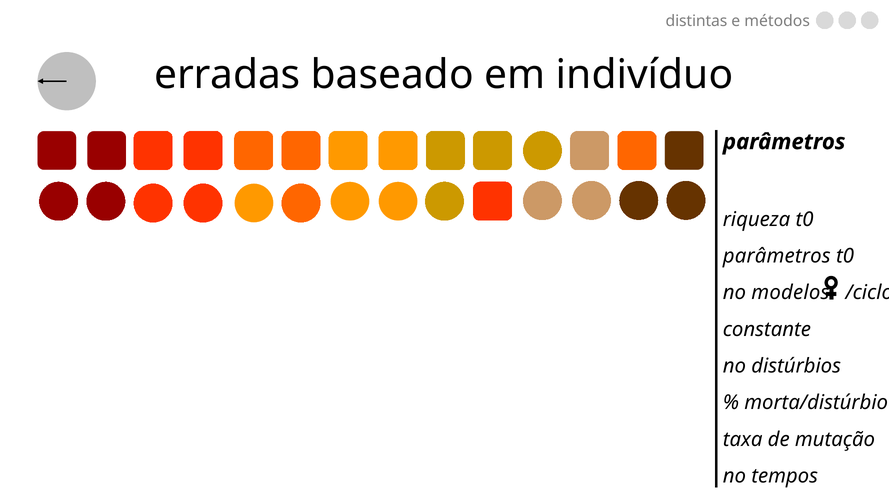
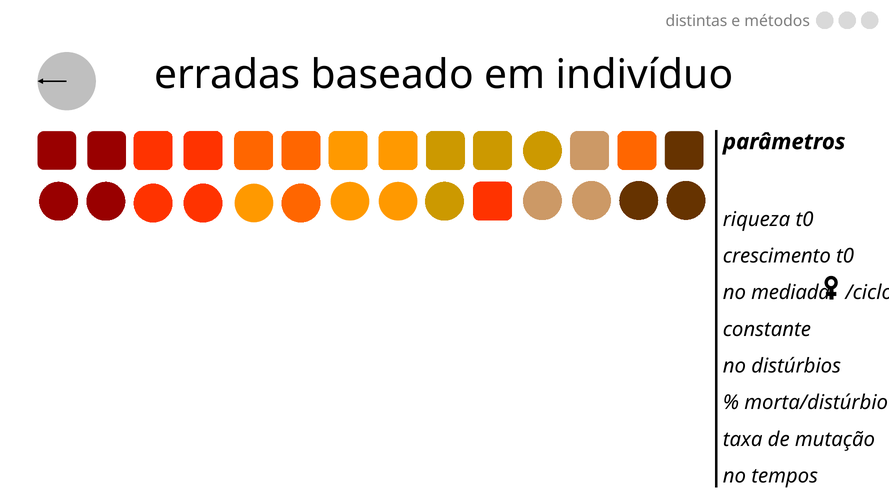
parâmetros: parâmetros -> crescimento (777, 256)
modelos: modelos -> mediada (791, 293)
